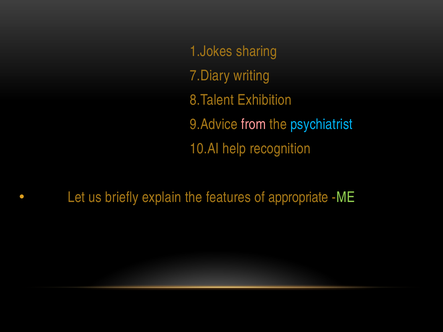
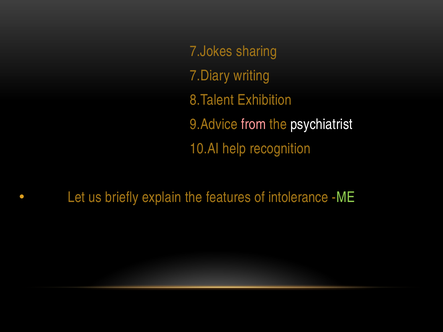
1.Jokes: 1.Jokes -> 7.Jokes (211, 51)
psychiatrist colour: light blue -> white (322, 124)
appropriate: appropriate -> intolerance (298, 197)
